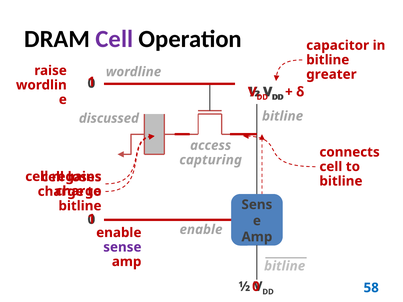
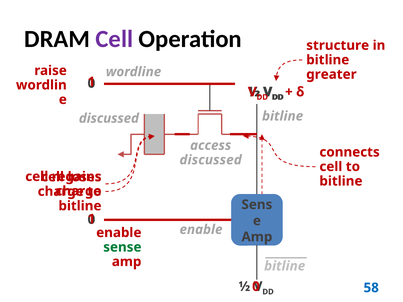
capacitor: capacitor -> structure (338, 45)
capturing: capturing -> discussed (211, 160)
sense colour: purple -> green (122, 247)
